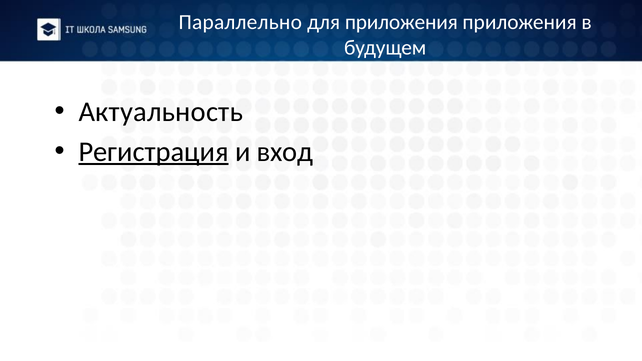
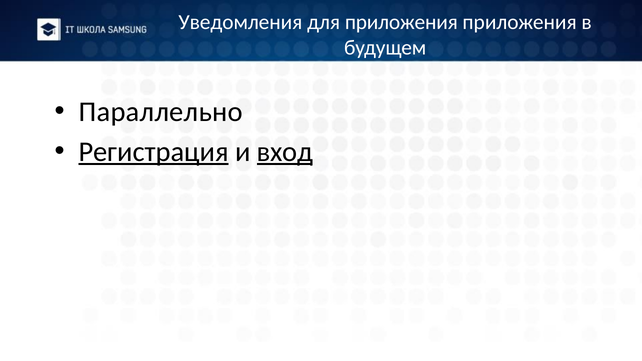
Параллельно: Параллельно -> Уведомления (240, 22)
Актуальность: Актуальность -> Параллельно (161, 112)
вход underline: none -> present (285, 152)
